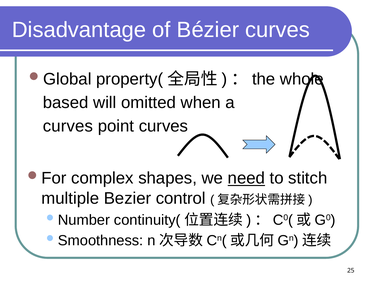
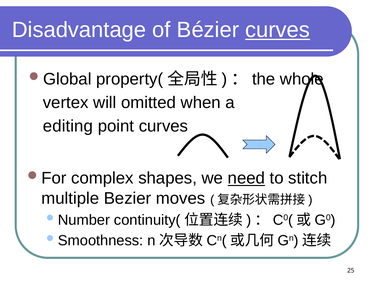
curves underline: none -> present (278, 30)
based: based -> vertex (66, 103)
curves: curves -> editing (68, 126)
control: control -> moves (181, 198)
